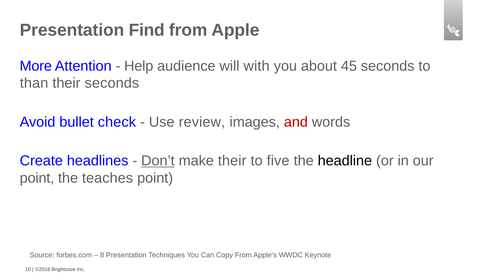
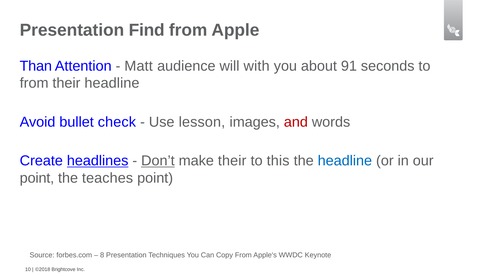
More: More -> Than (36, 66)
Help: Help -> Matt (139, 66)
45: 45 -> 91 (349, 66)
than: than -> from (34, 83)
their seconds: seconds -> headline (112, 83)
review: review -> lesson (202, 122)
headlines underline: none -> present (98, 161)
five: five -> this (278, 161)
headline colour: black -> blue (345, 161)
